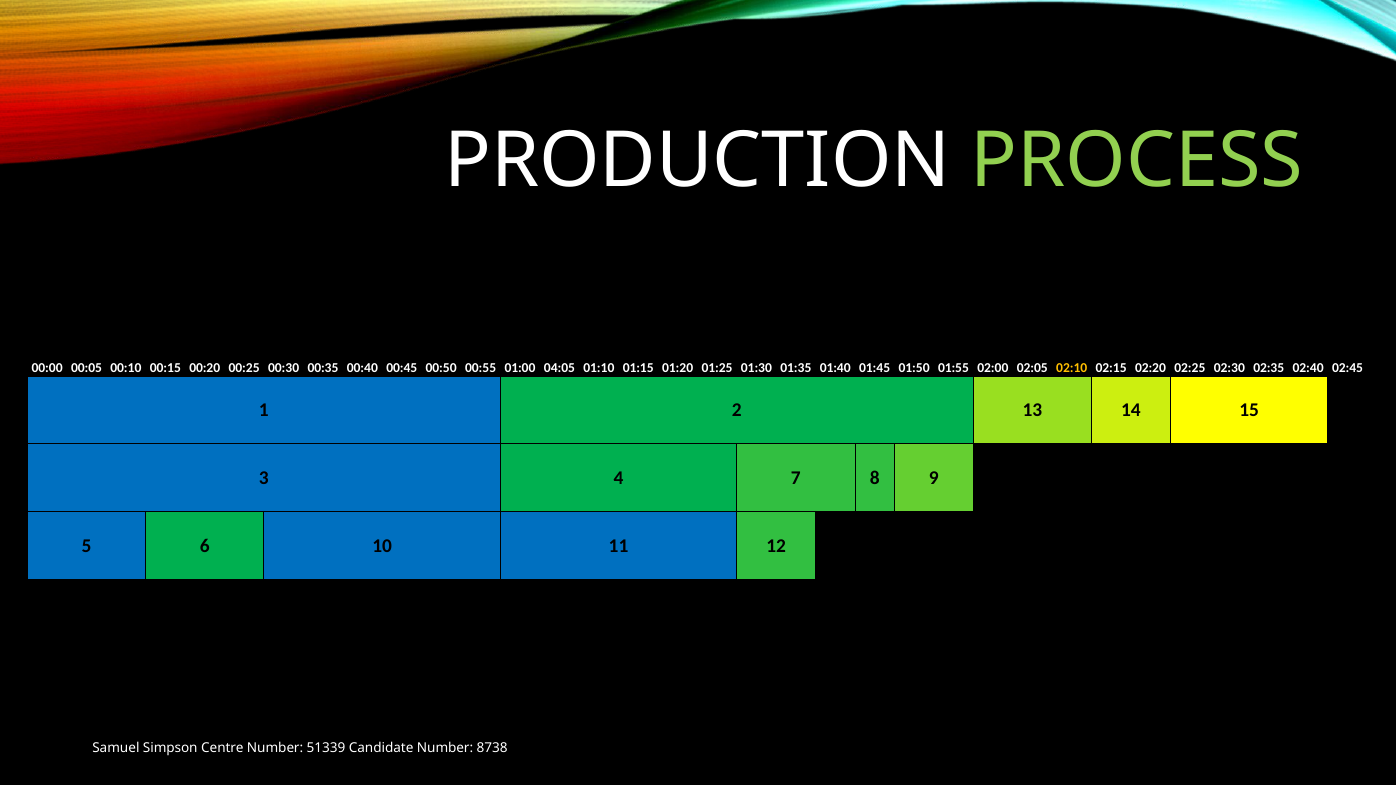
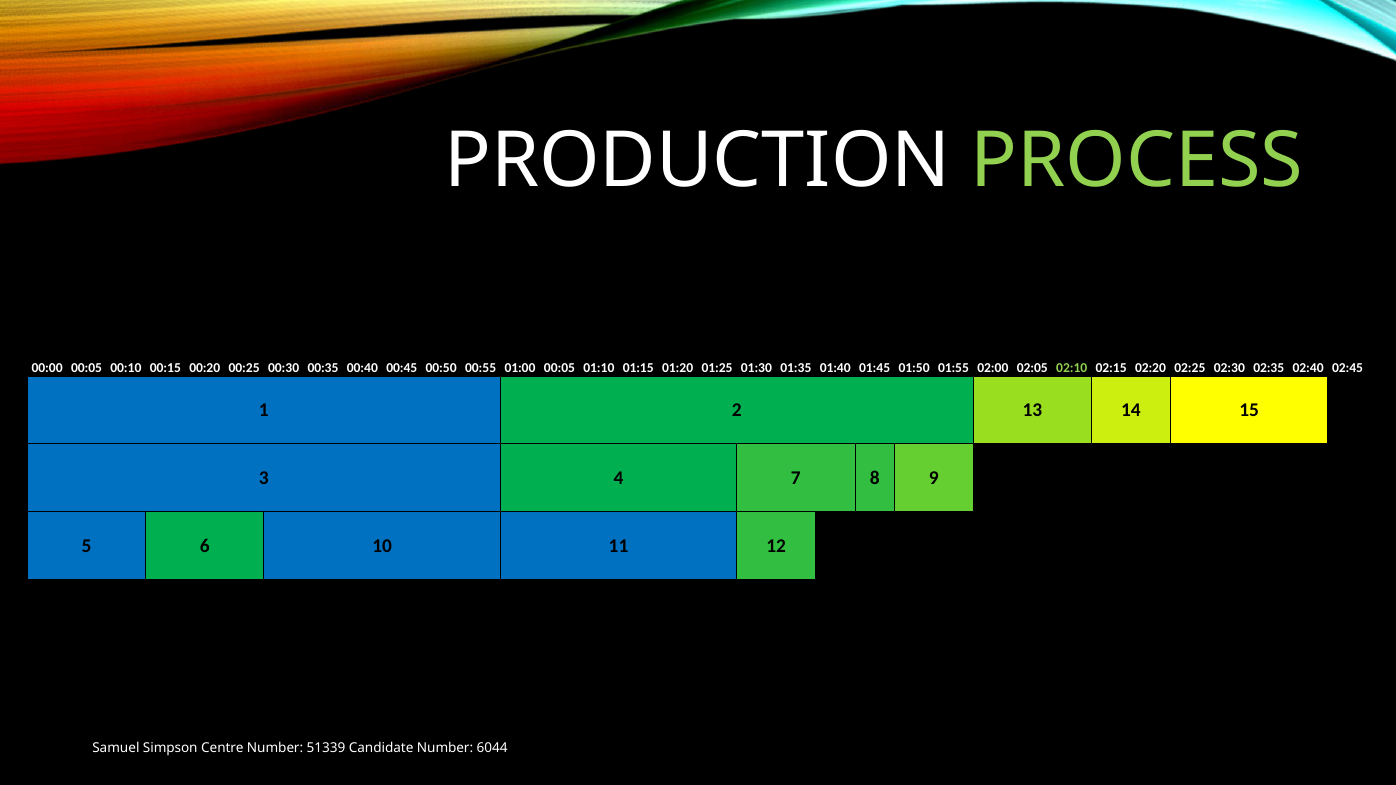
01:00 04:05: 04:05 -> 00:05 (559, 368)
02:10 colour: yellow -> light green (1072, 368)
8738: 8738 -> 6044 (492, 749)
